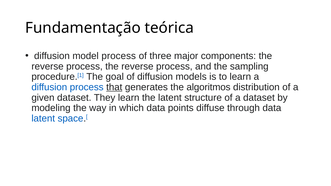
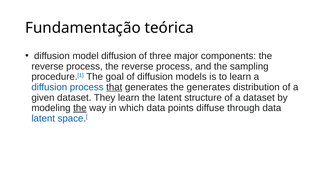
model process: process -> diffusion (119, 56)
the algoritmos: algoritmos -> generates (208, 87)
the underline: none -> present (80, 108)
